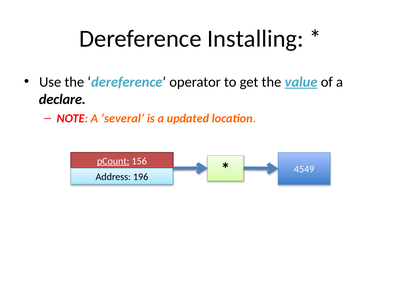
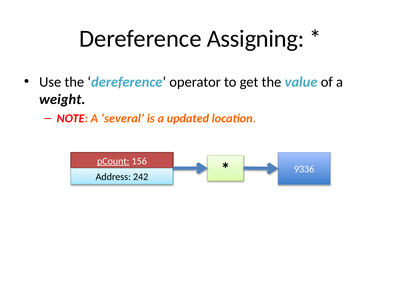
Installing: Installing -> Assigning (256, 39)
value underline: present -> none (301, 82)
declare: declare -> weight (62, 99)
196: 196 -> 242 (141, 177)
4549: 4549 -> 9336 (304, 169)
